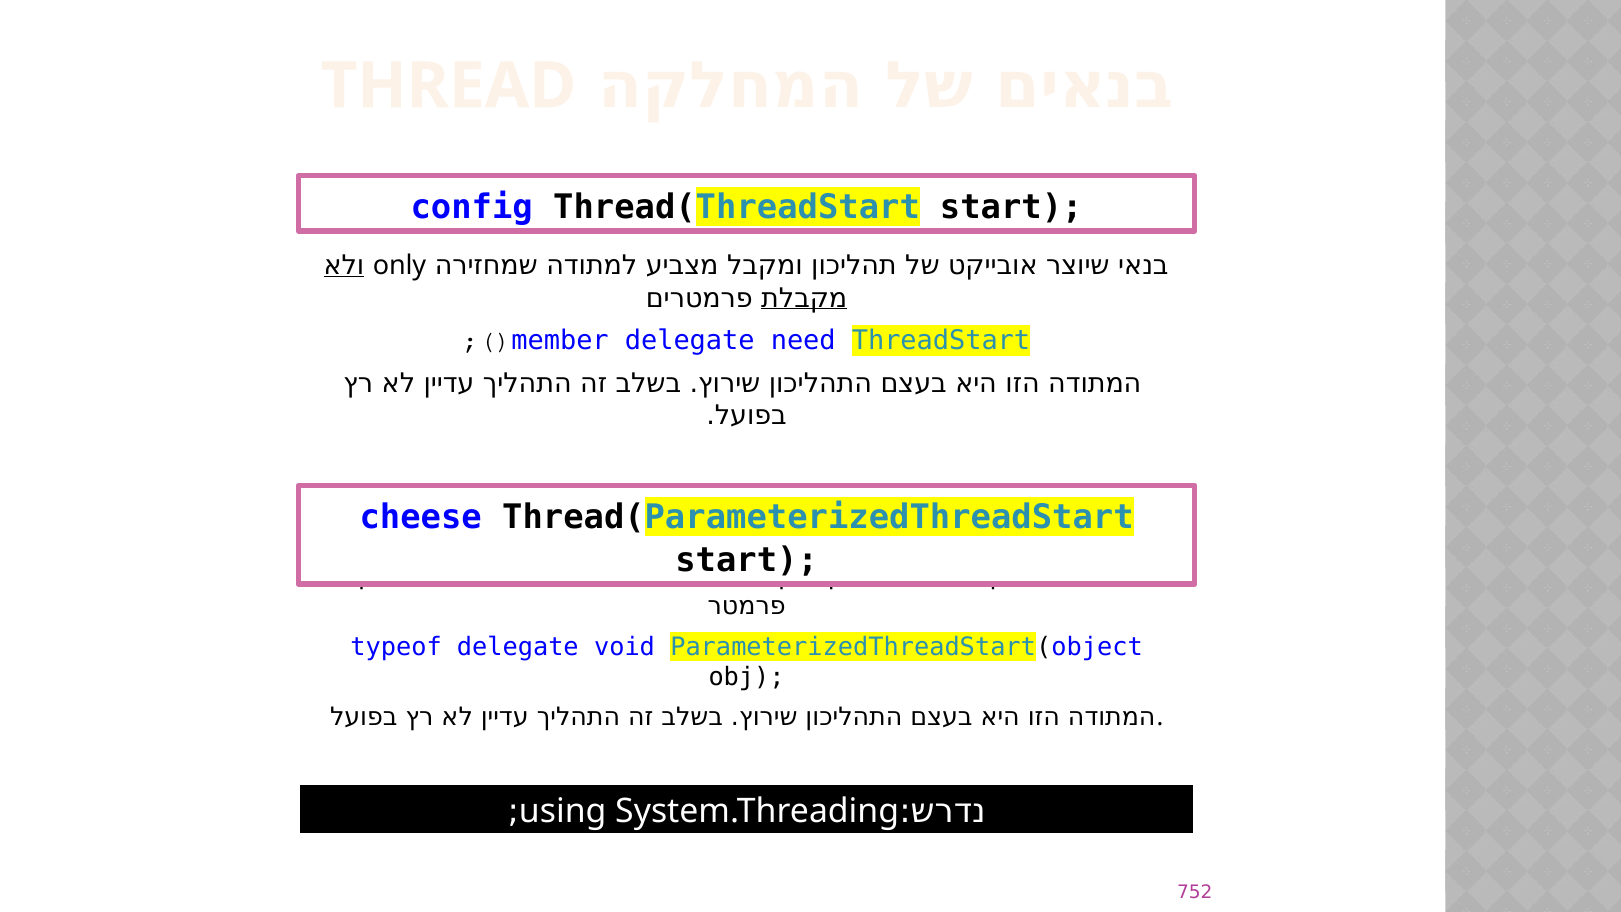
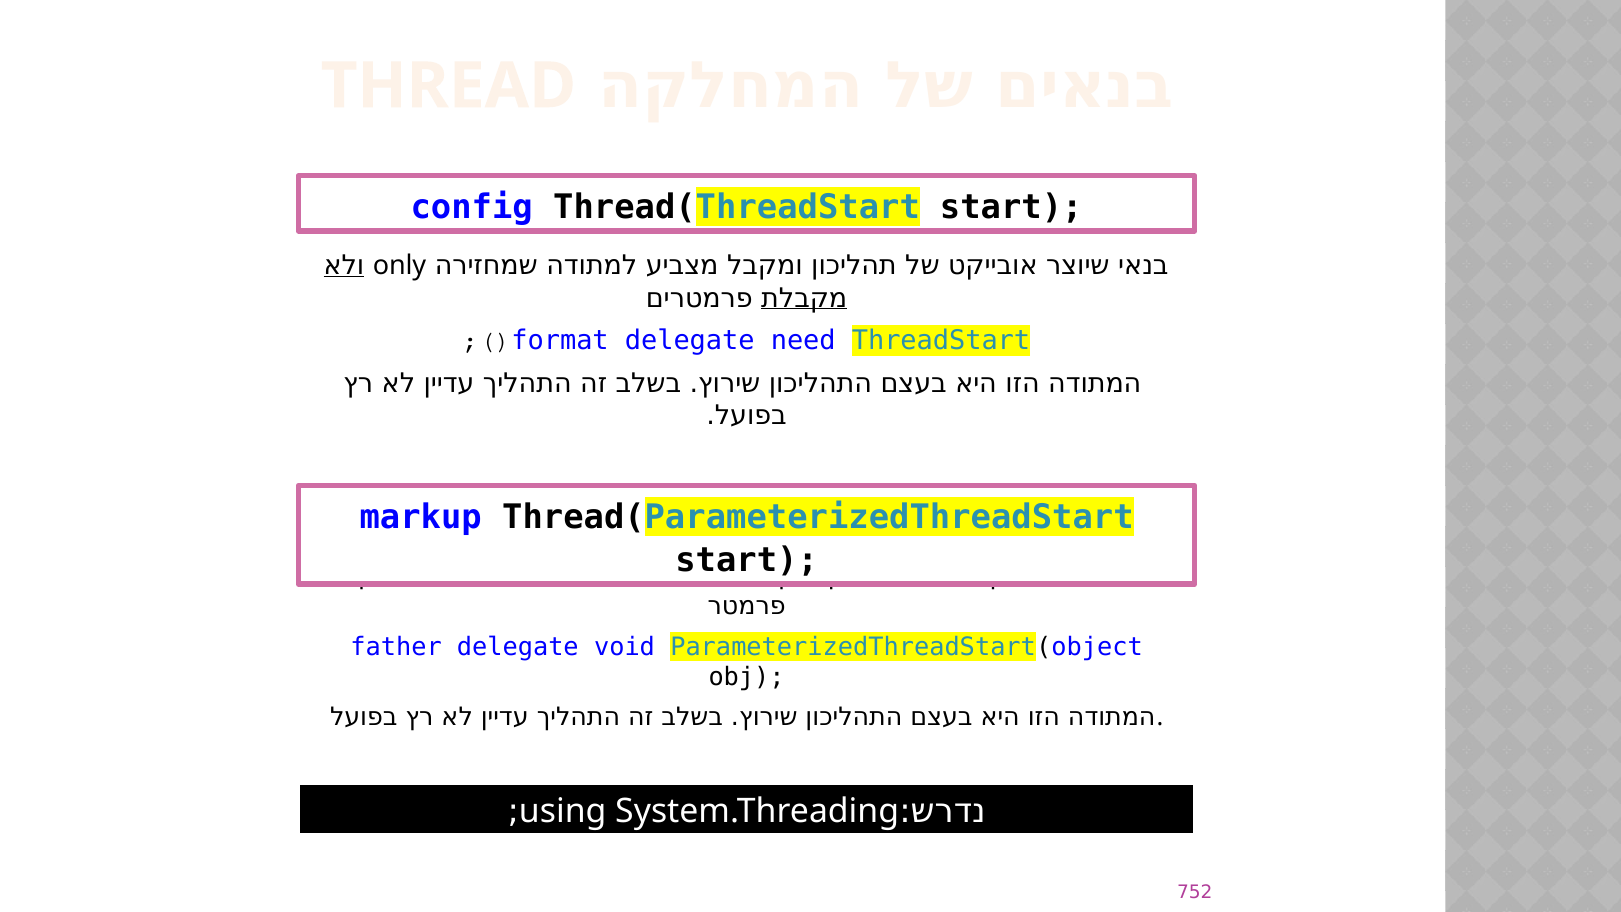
member: member -> format (560, 341)
cheese: cheese -> markup (421, 517)
typeof: typeof -> father (396, 647)
